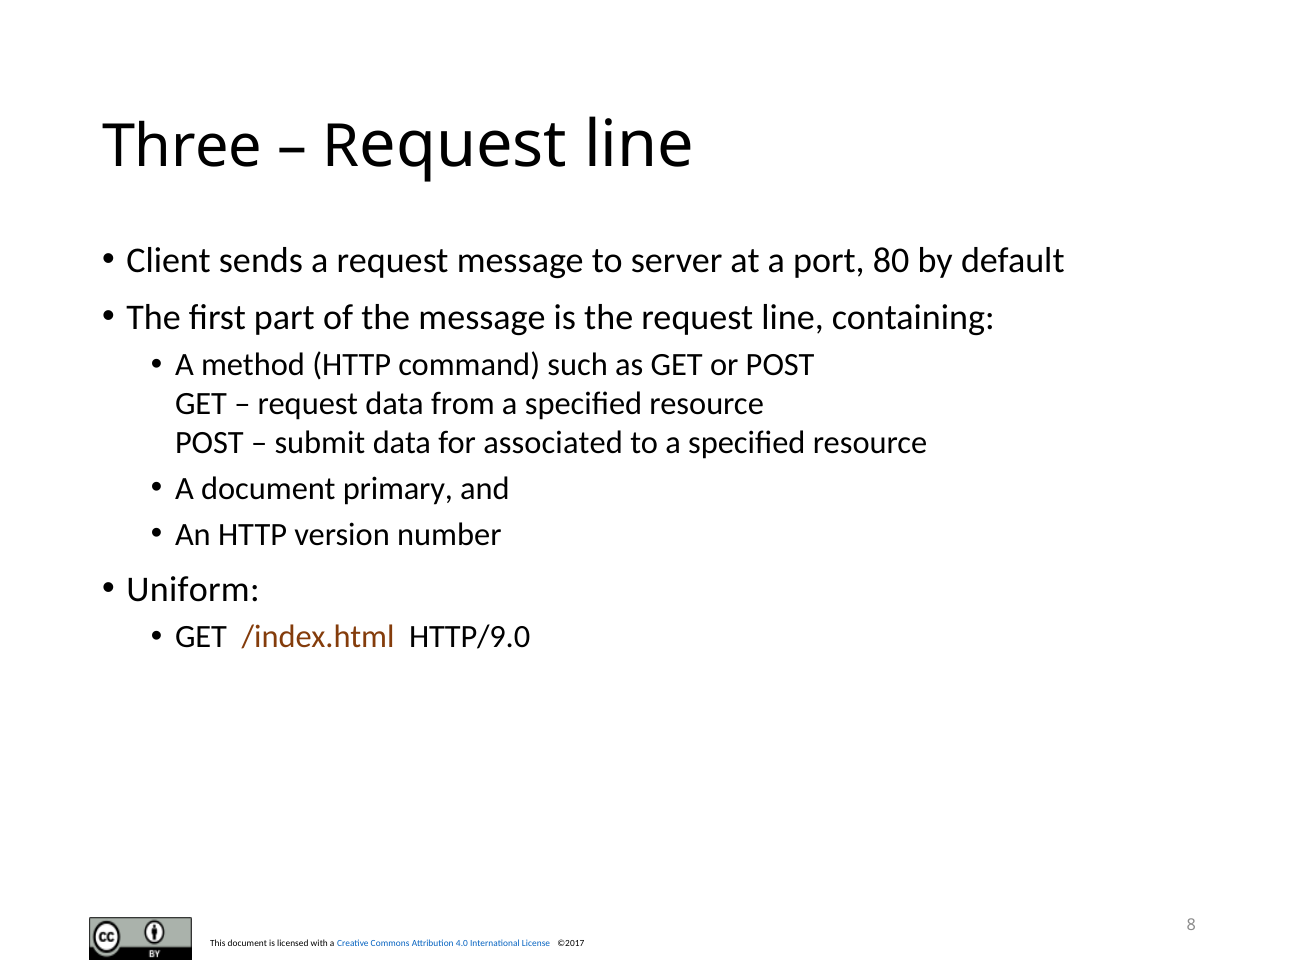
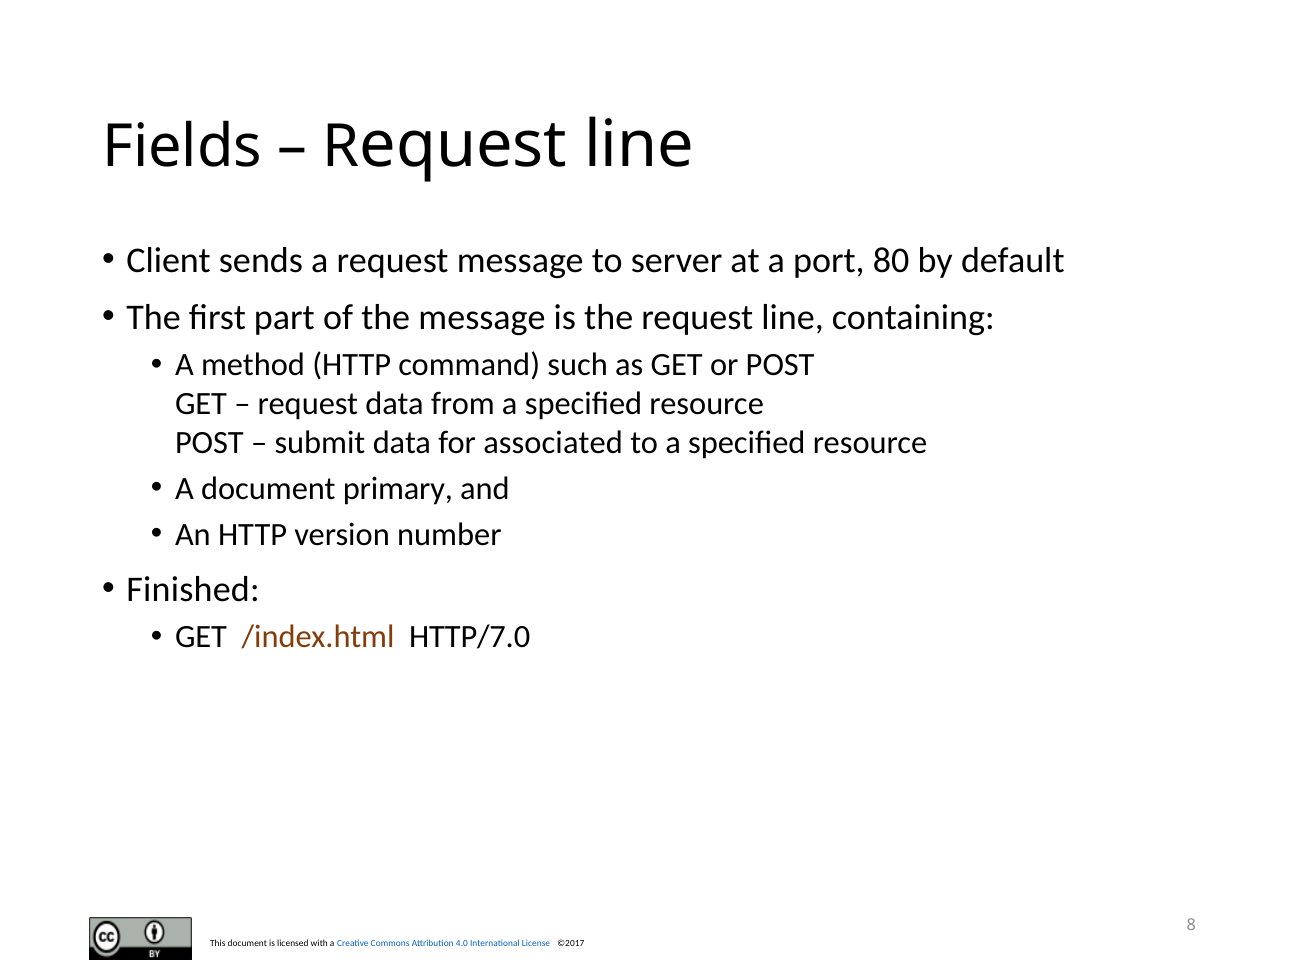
Three: Three -> Fields (182, 147)
Uniform: Uniform -> Finished (193, 589)
HTTP/9.0: HTTP/9.0 -> HTTP/7.0 (470, 637)
